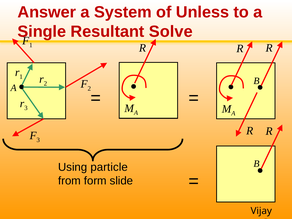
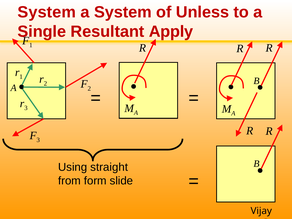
Answer: Answer -> System (47, 12)
Solve: Solve -> Apply (171, 32)
particle: particle -> straight (109, 167)
